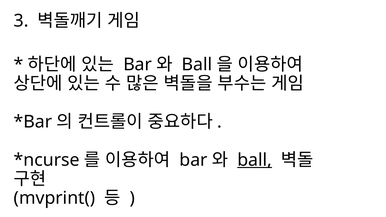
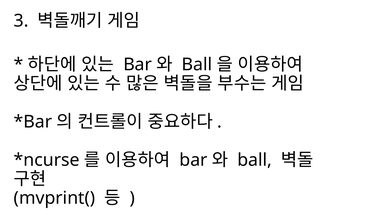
ball underline: present -> none (255, 160)
